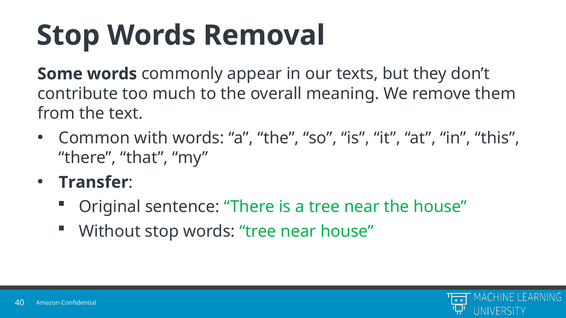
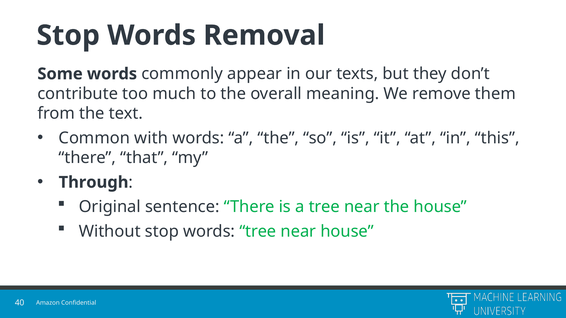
Transfer: Transfer -> Through (94, 183)
